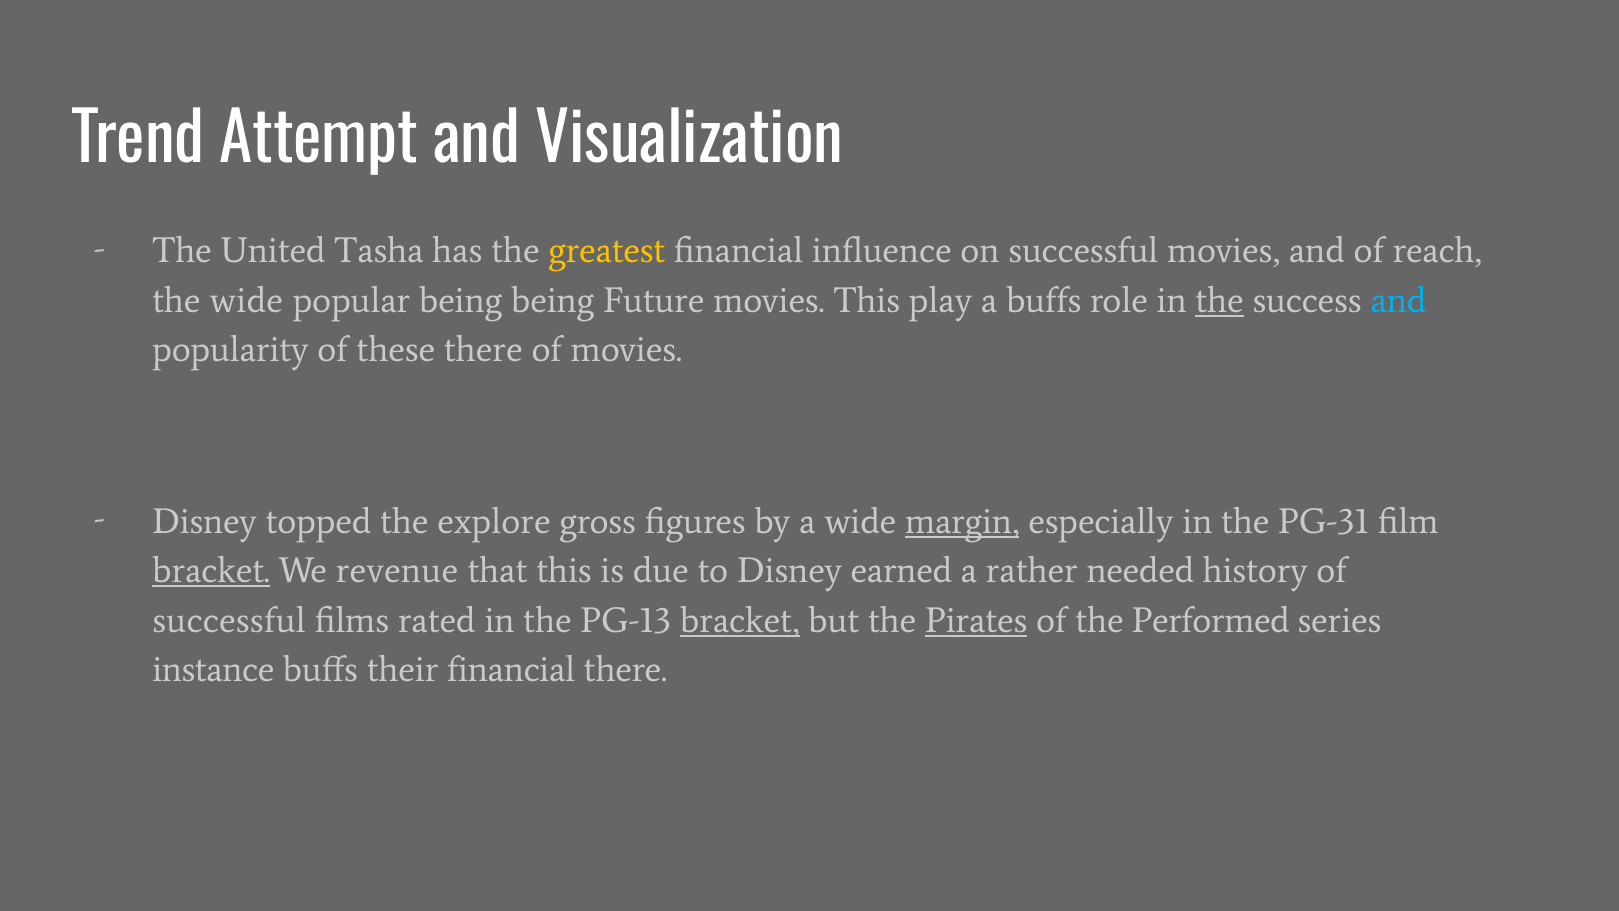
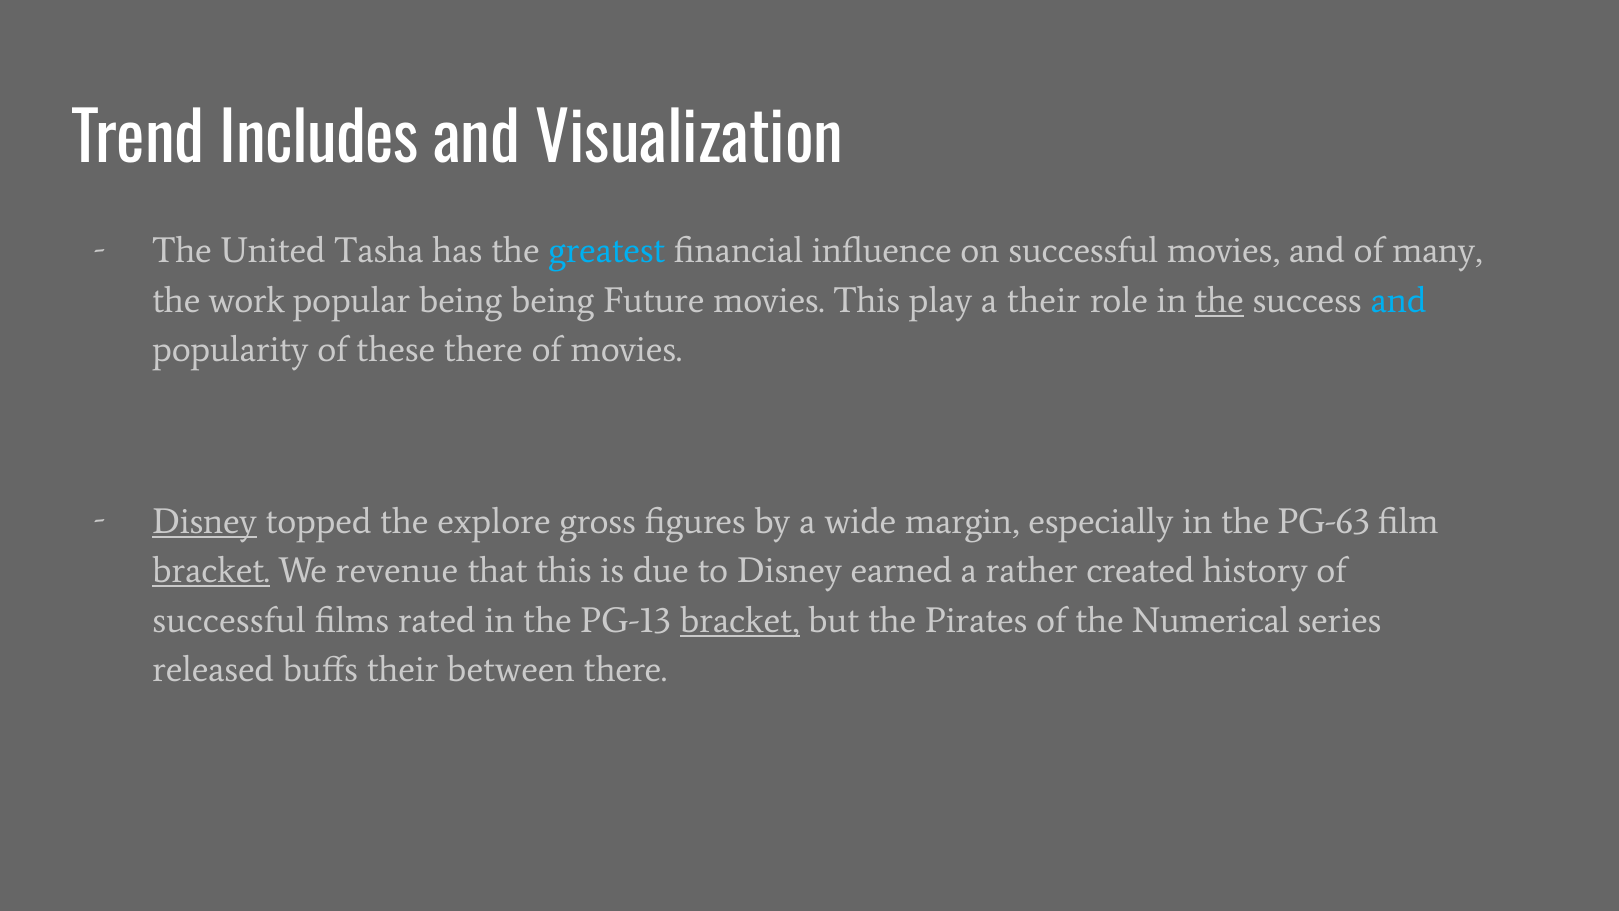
Attempt: Attempt -> Includes (319, 140)
greatest colour: yellow -> light blue (607, 251)
reach: reach -> many (1437, 251)
the wide: wide -> work (247, 300)
a buffs: buffs -> their (1044, 300)
Disney underline: none -> present (205, 521)
margin underline: present -> none (962, 521)
PG-31: PG-31 -> PG-63 (1324, 521)
needed: needed -> created (1140, 571)
Pirates underline: present -> none (976, 620)
Performed: Performed -> Numerical (1211, 620)
instance: instance -> released (213, 670)
their financial: financial -> between (511, 670)
